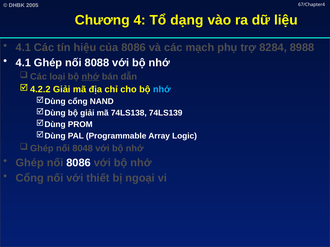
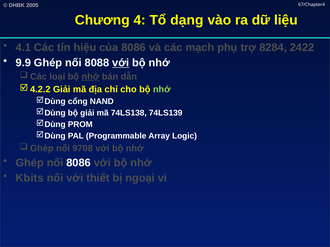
8988: 8988 -> 2422 (302, 48)
4.1: 4.1 -> 9.9 (23, 63)
với underline: none -> present (121, 63)
nhớ colour: light blue -> light green (162, 90)
8048: 8048 -> 9708 (83, 149)
Cổng: Cổng -> Kbits (30, 178)
